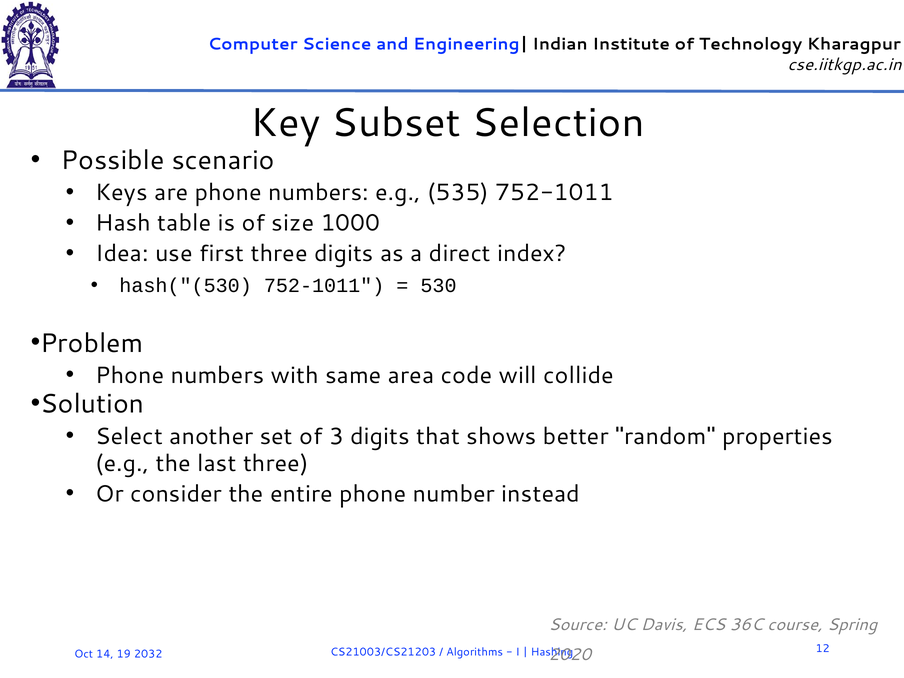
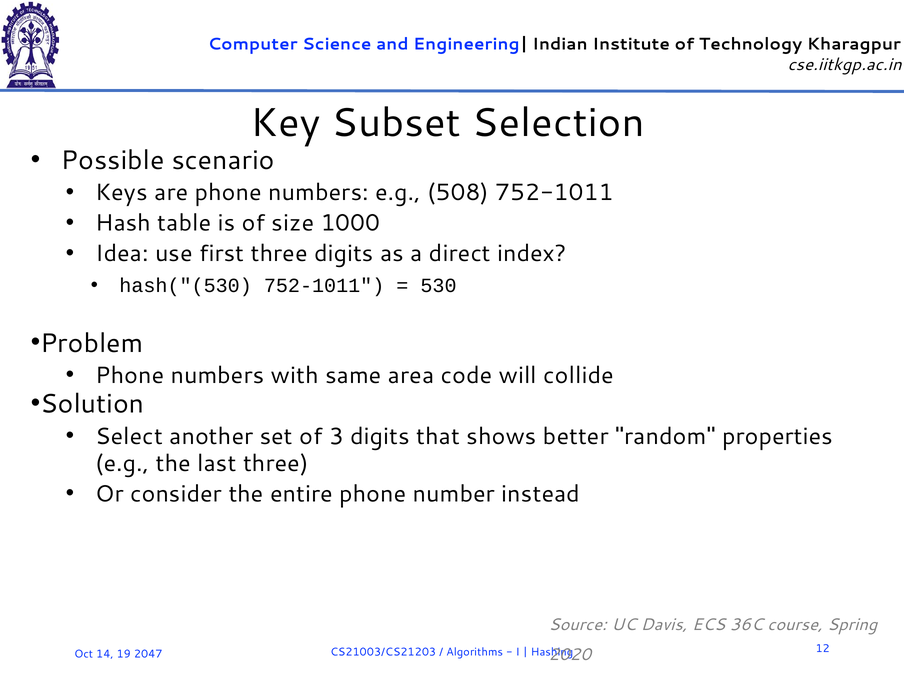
535: 535 -> 508 (458, 193)
2032: 2032 -> 2047 (148, 654)
